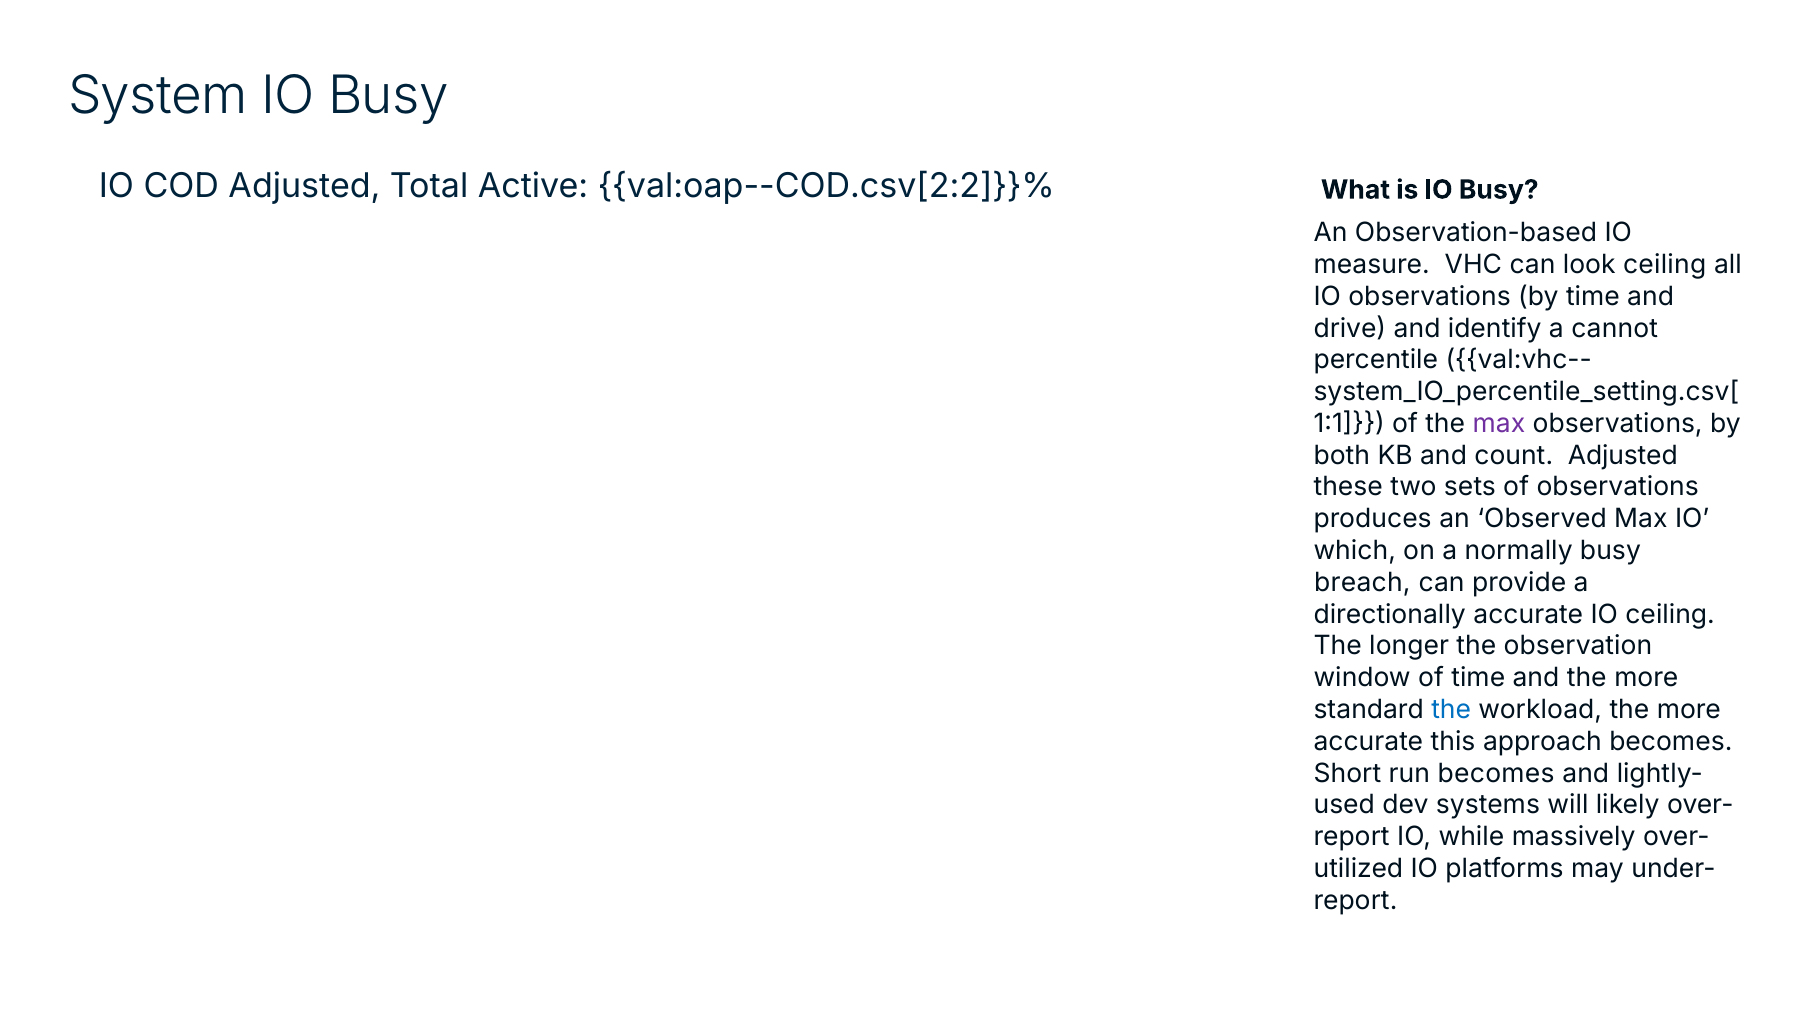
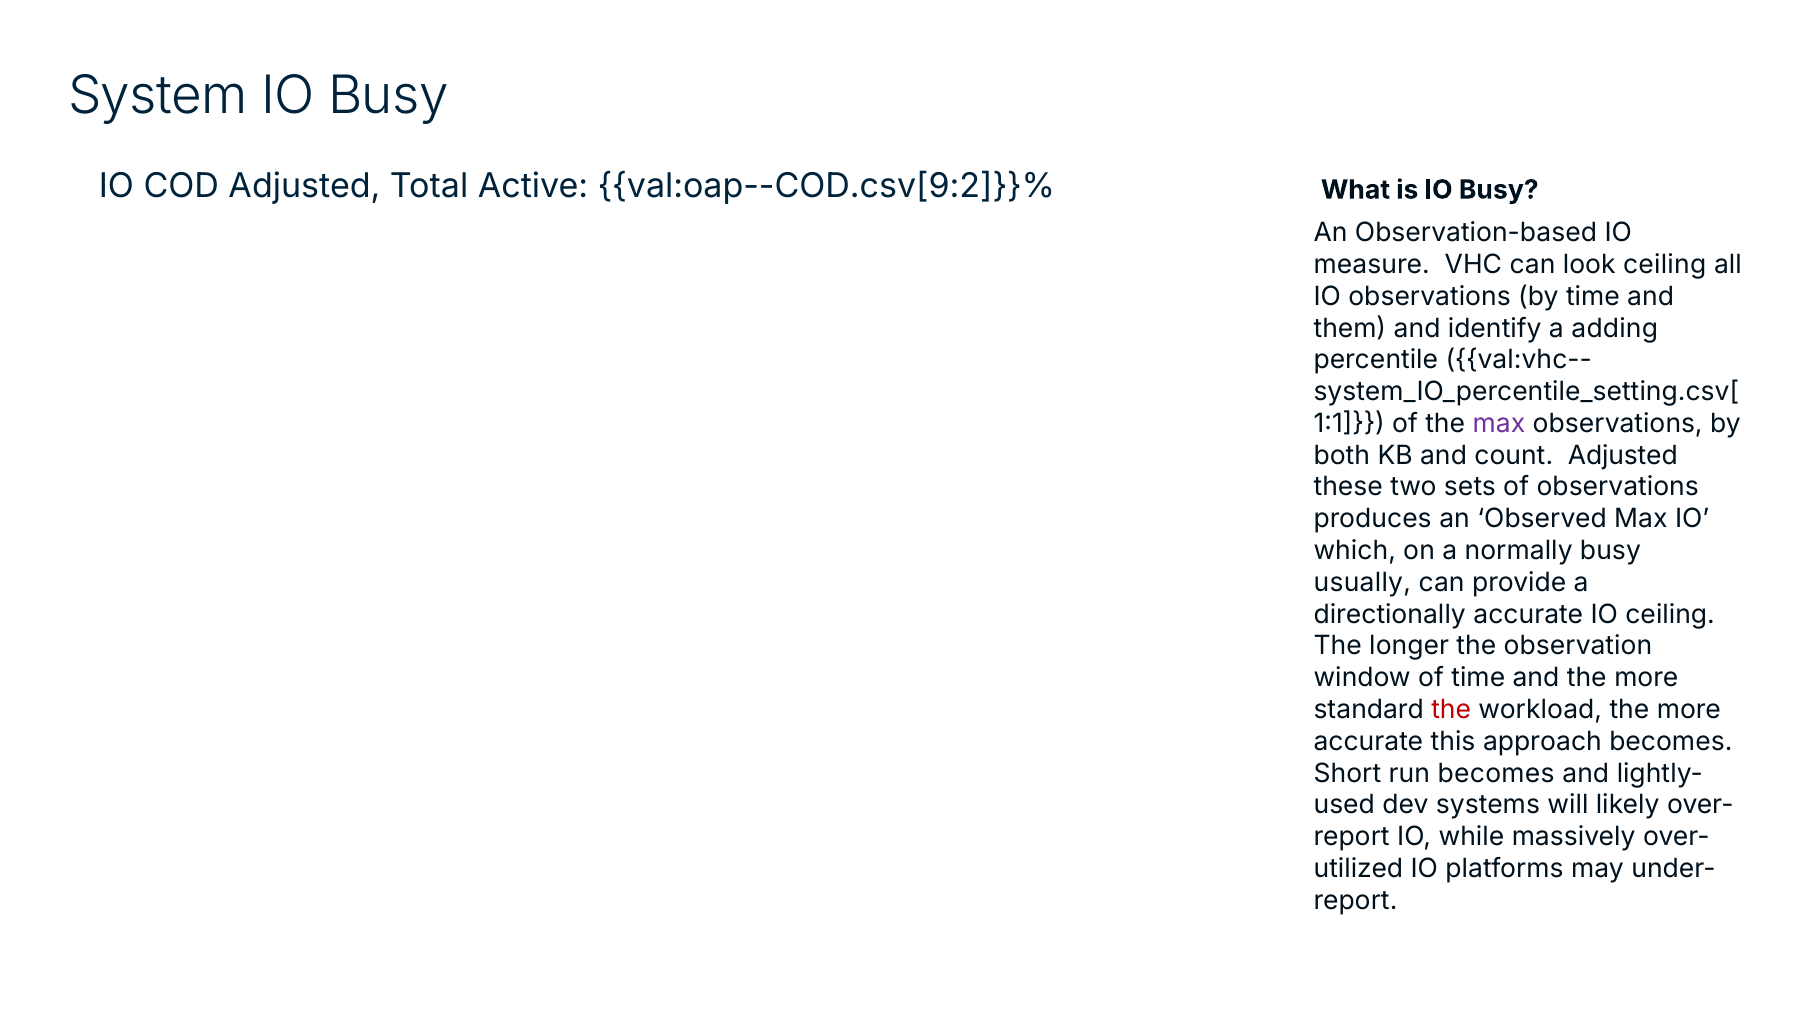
val:oap--COD.csv[2:2]}}%: val:oap--COD.csv[2:2]}}% -> val:oap--COD.csv[9:2]}}% (826, 187)
drive: drive -> them (1350, 328)
cannot: cannot -> adding (1615, 328)
breach: breach -> usually (1362, 583)
the colour: blue -> red (1451, 710)
